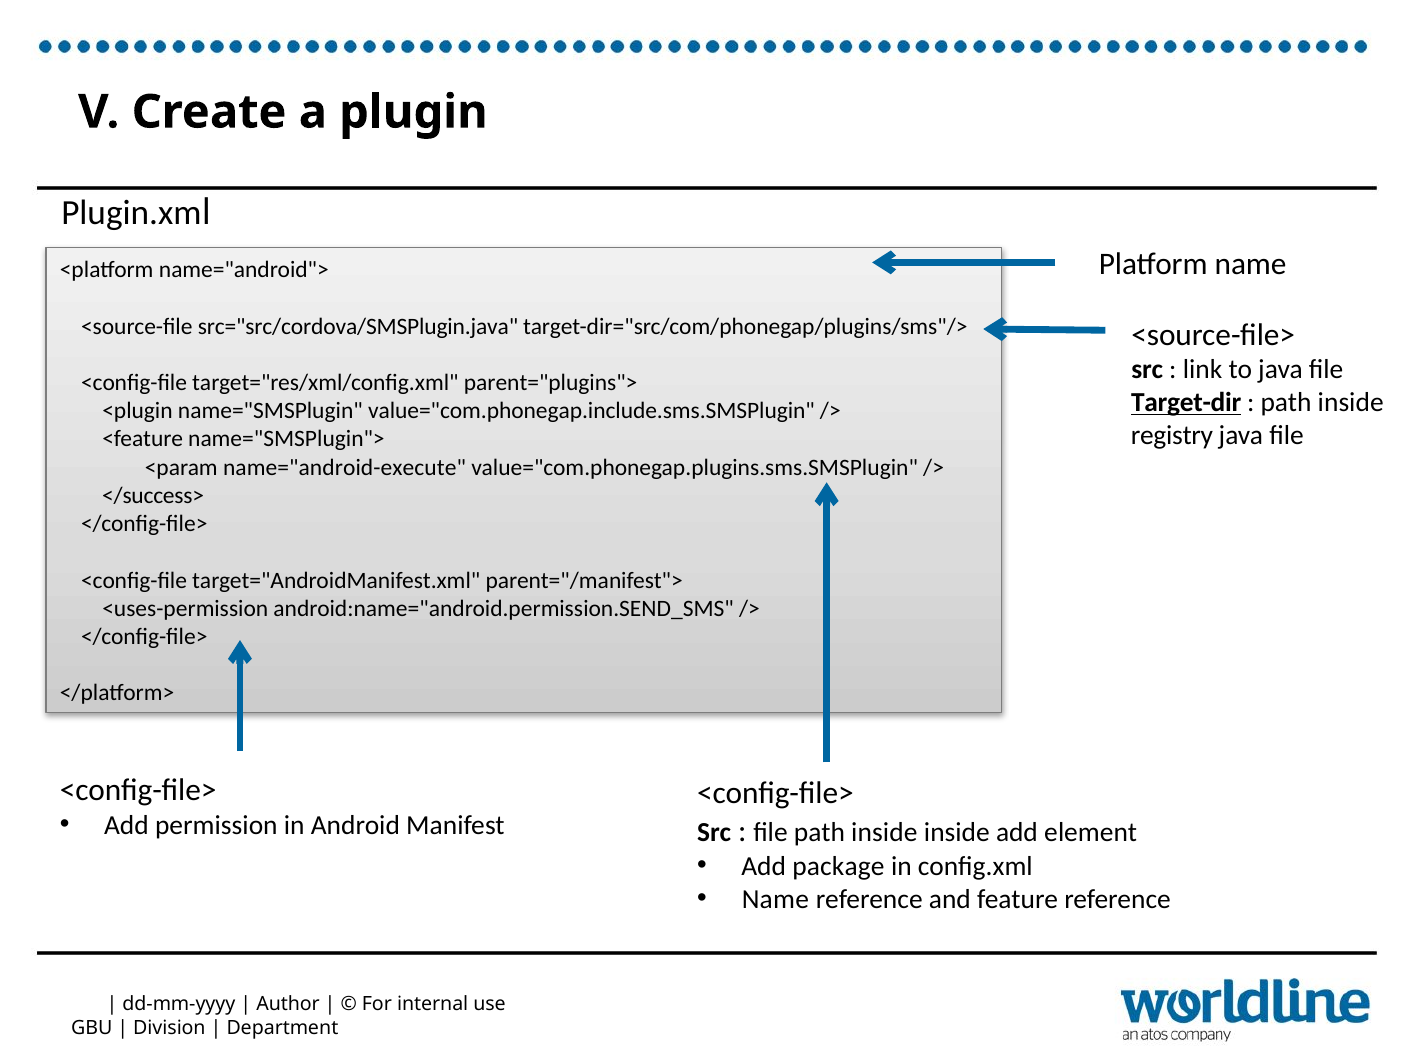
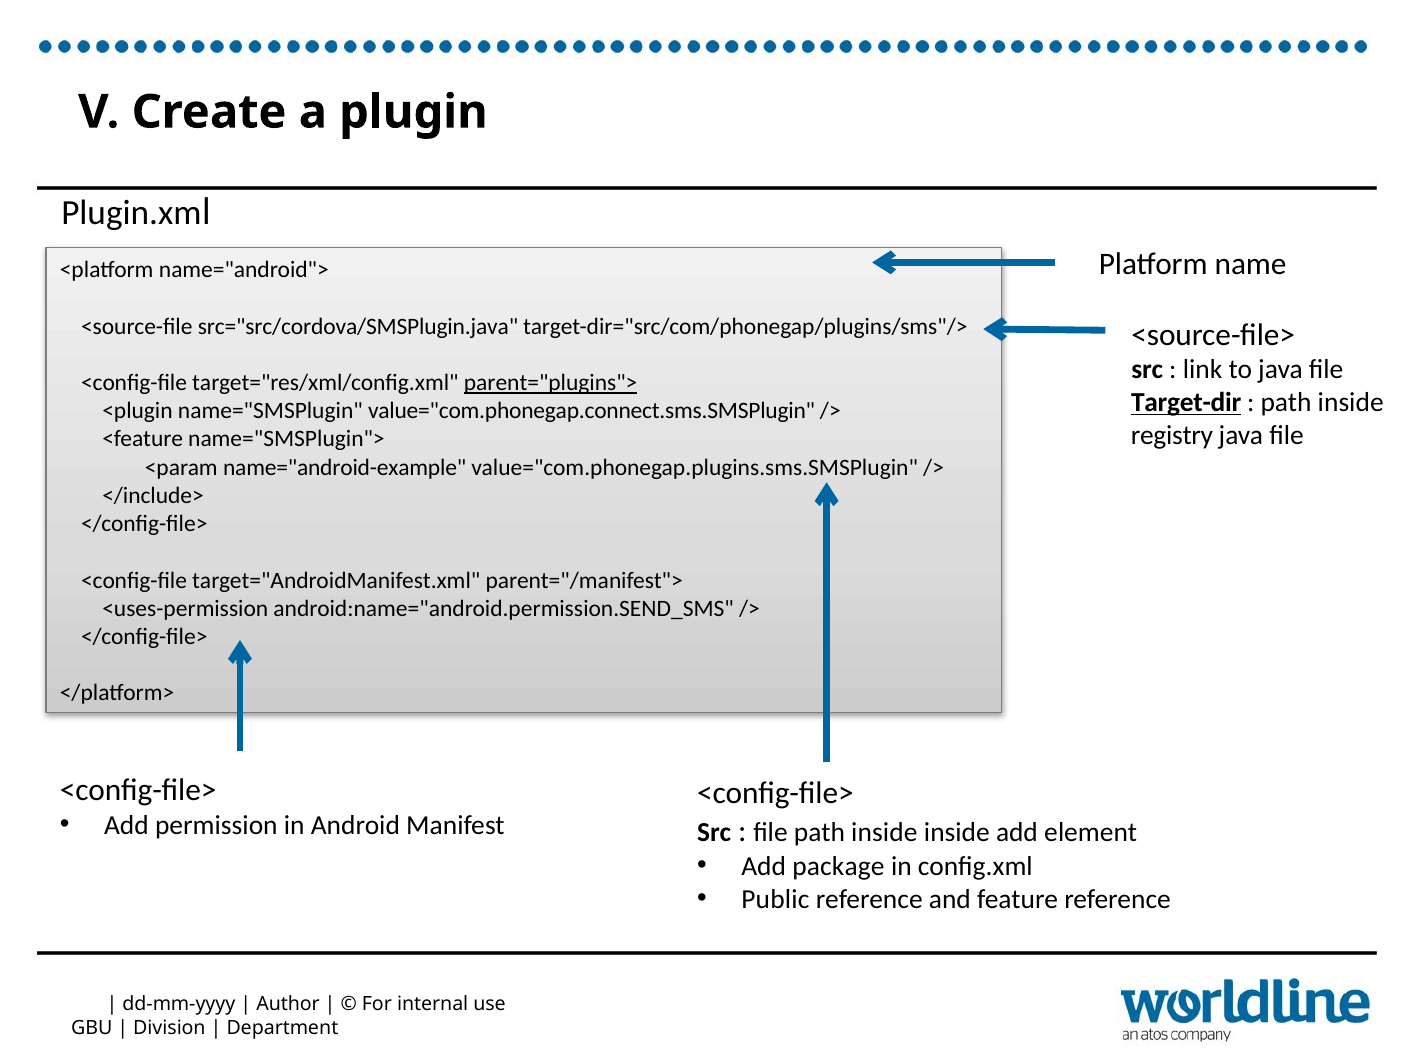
parent="plugins"> underline: none -> present (551, 383)
value="com.phonegap.include.sms.SMSPlugin: value="com.phonegap.include.sms.SMSPlugin -> value="com.phonegap.connect.sms.SMSPlugin (592, 411)
name="android-execute: name="android-execute -> name="android-example (345, 468)
</success>: </success> -> </include> (153, 496)
Name: Name -> Public (775, 899)
